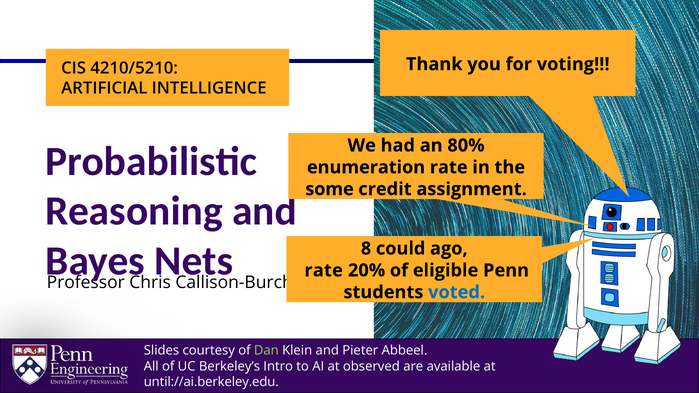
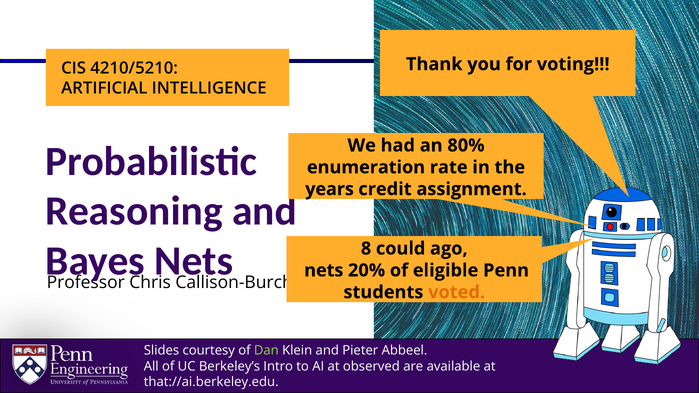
some: some -> years (330, 189)
rate: rate -> nets (324, 271)
voted colour: blue -> orange (457, 292)
until://ai.berkeley.edu: until://ai.berkeley.edu -> that://ai.berkeley.edu (211, 382)
